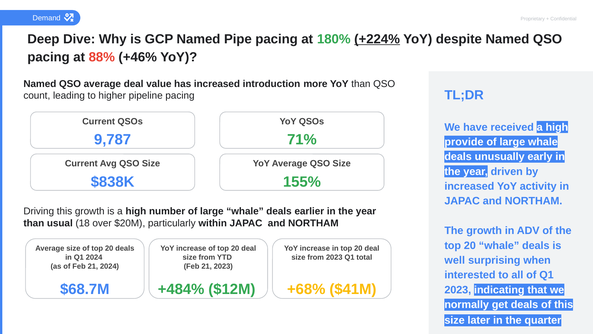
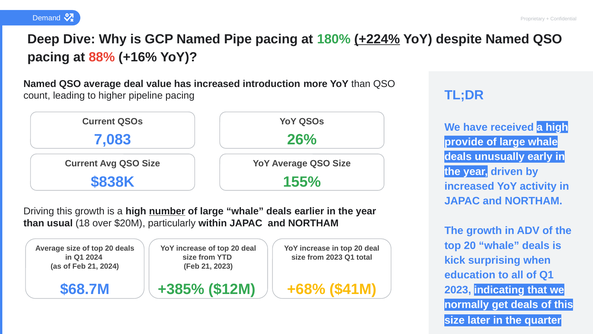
+46%: +46% -> +16% (138, 57)
9,787: 9,787 -> 7,083 (113, 140)
71%: 71% -> 26% (302, 140)
number underline: none -> present (167, 211)
well: well -> kick (455, 260)
interested: interested -> education (470, 275)
+484%: +484% -> +385% (181, 289)
